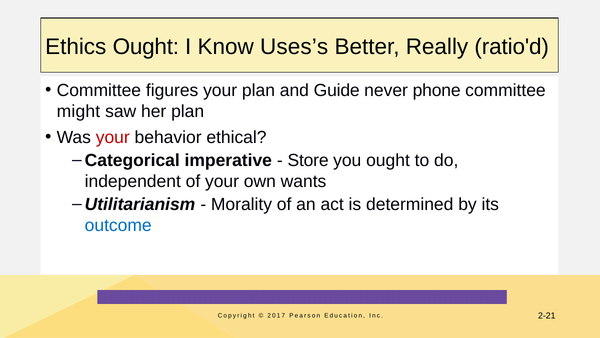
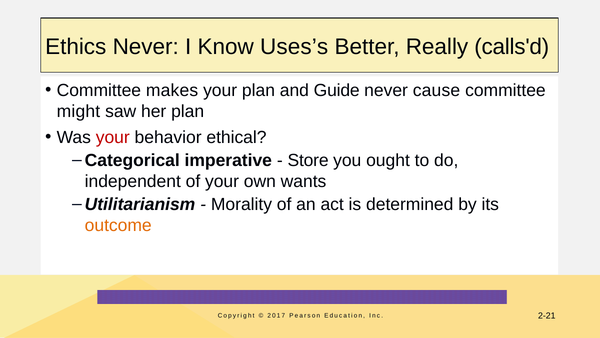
Ethics Ought: Ought -> Never (146, 47)
ratio'd: ratio'd -> calls'd (512, 47)
figures: figures -> makes (172, 90)
phone: phone -> cause (436, 90)
outcome colour: blue -> orange (118, 225)
